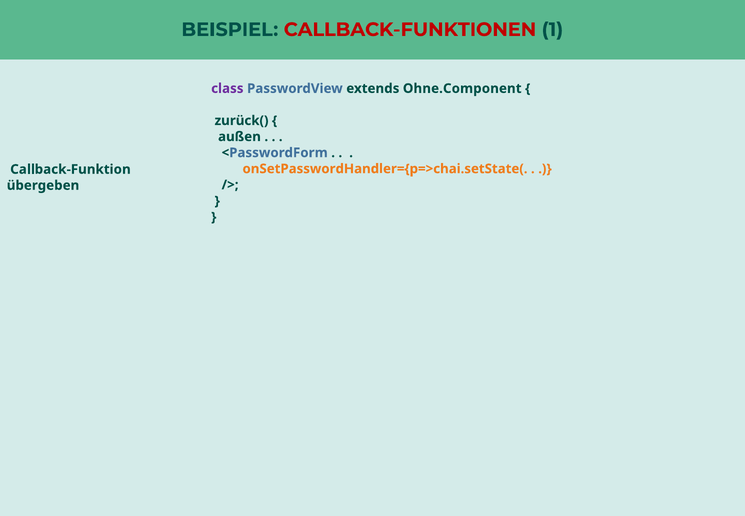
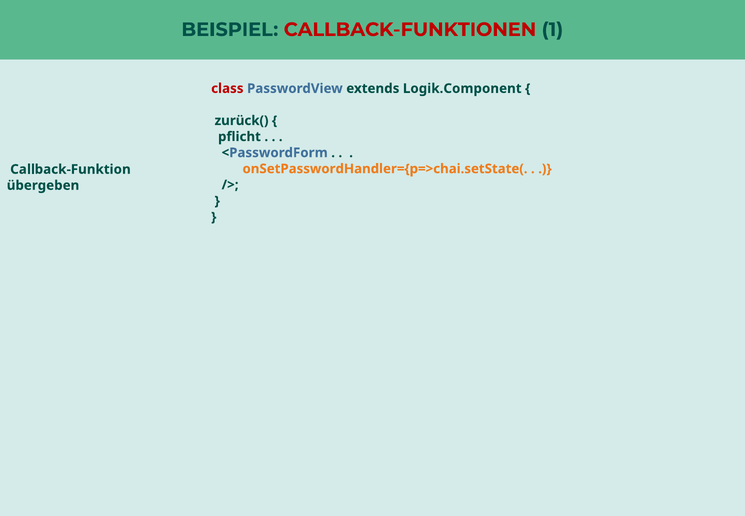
class colour: purple -> red (227, 88)
Ohne.Component: Ohne.Component -> Logik.Component (462, 88)
außen: außen -> pflicht (239, 137)
